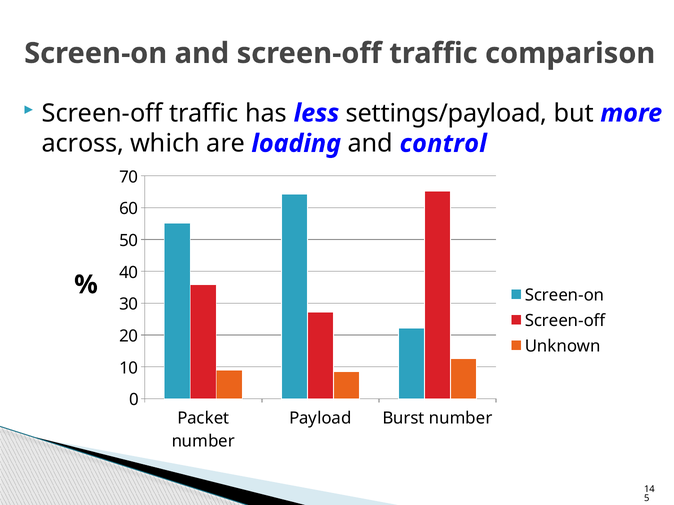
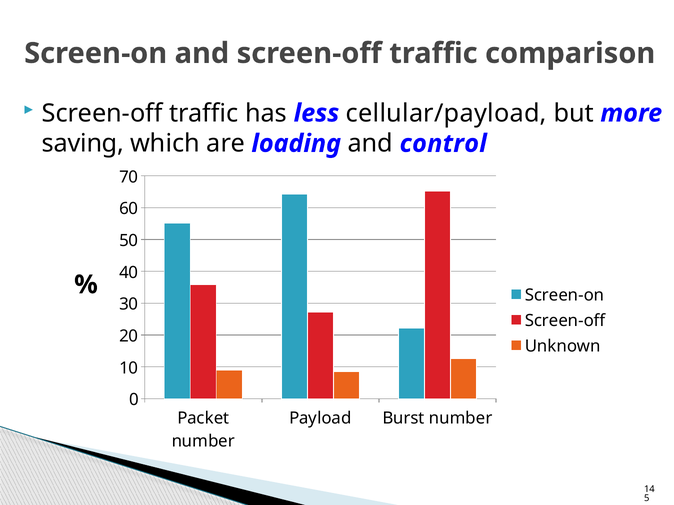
settings/payload: settings/payload -> cellular/payload (446, 113)
across: across -> saving (83, 144)
